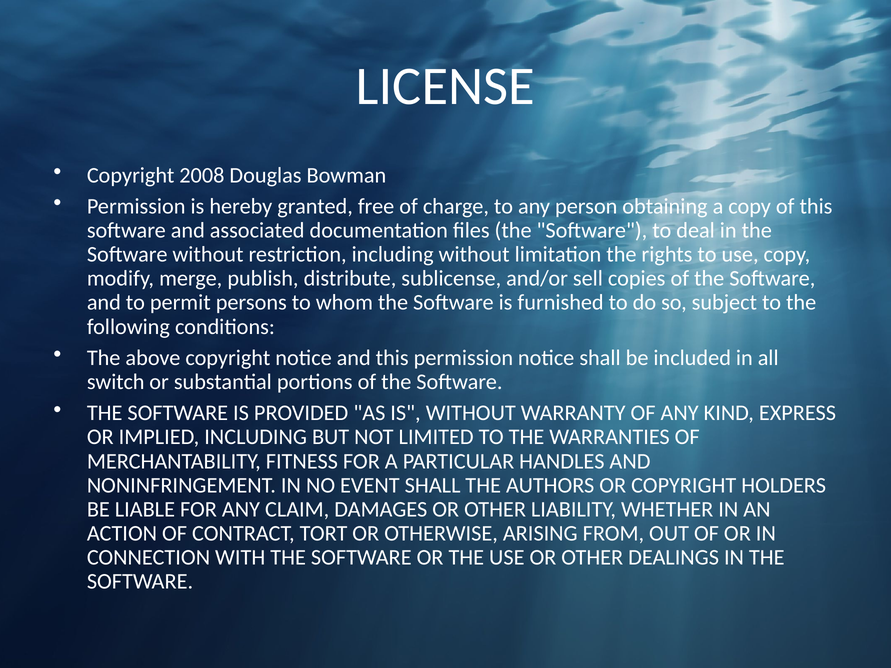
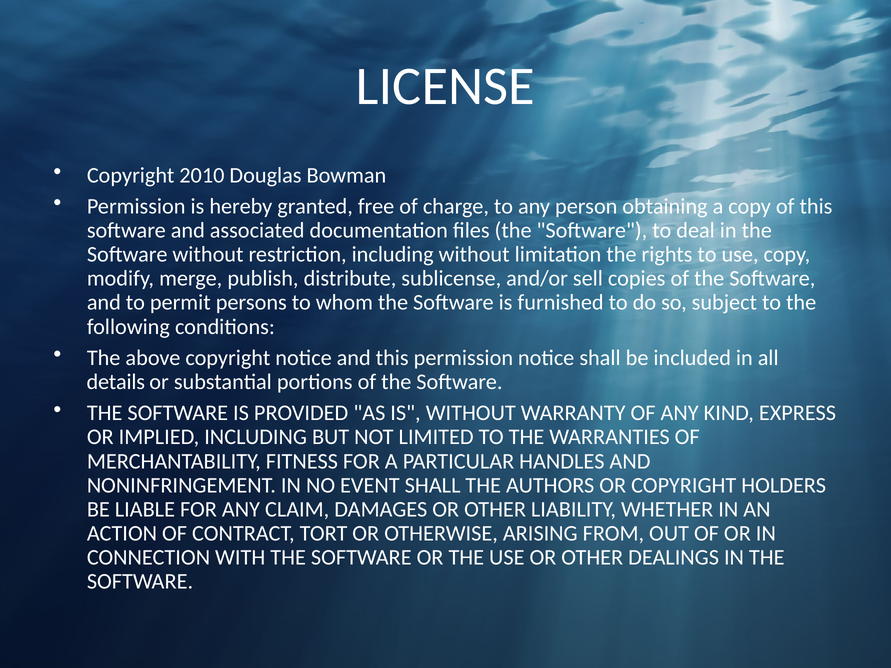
2008: 2008 -> 2010 (202, 175)
switch: switch -> details (116, 382)
